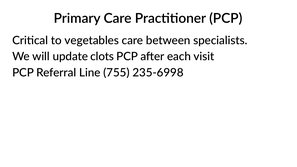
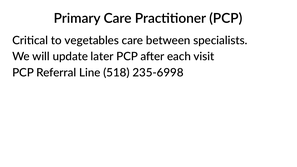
clots: clots -> later (102, 57)
755: 755 -> 518 (116, 73)
